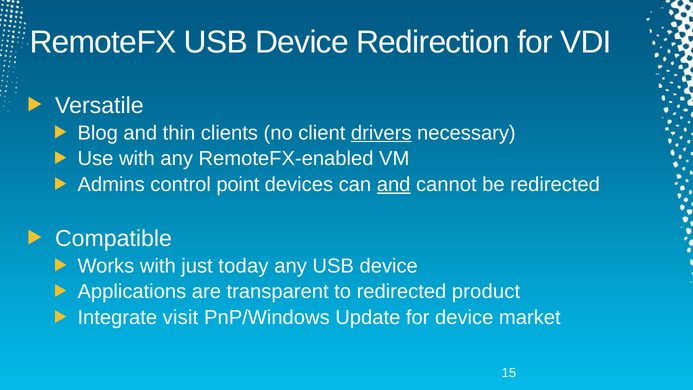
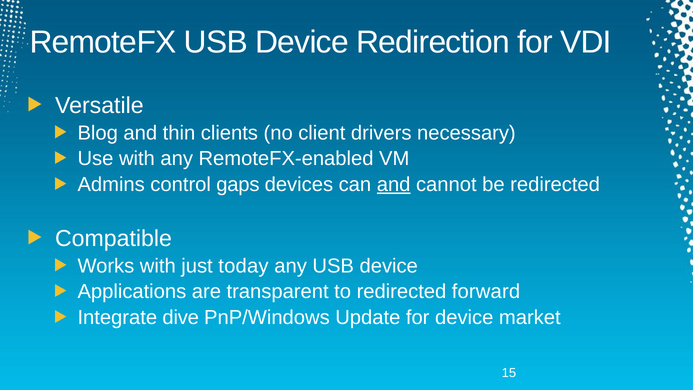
drivers underline: present -> none (381, 133)
point: point -> gaps (238, 185)
product: product -> forward (486, 292)
visit: visit -> dive (181, 317)
